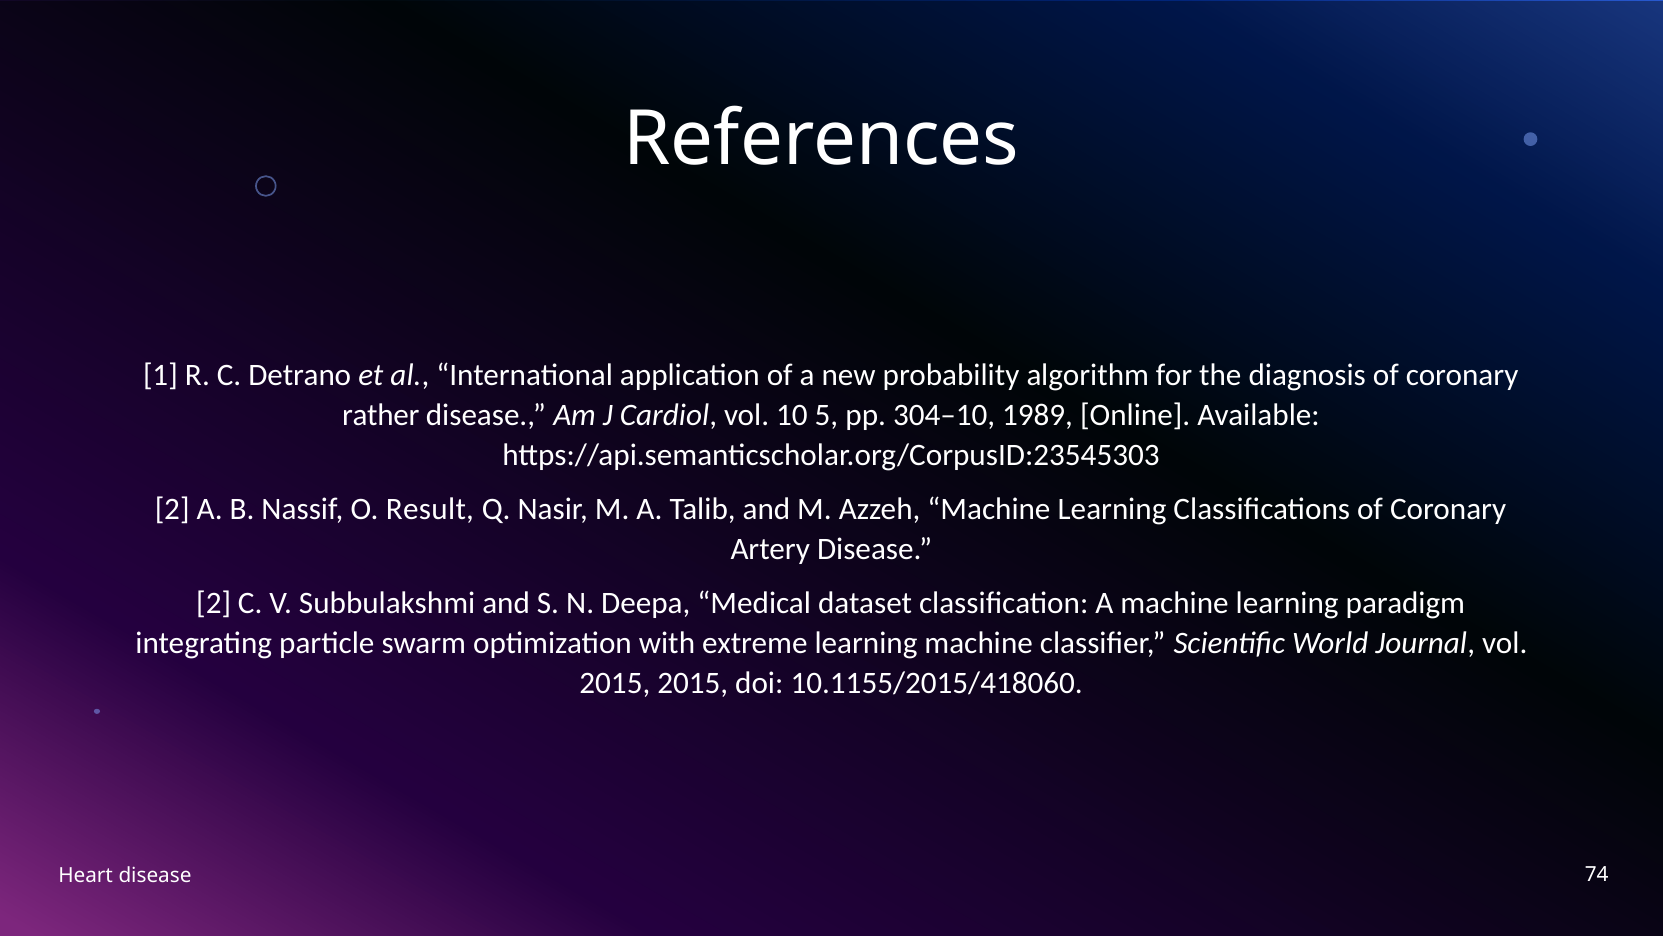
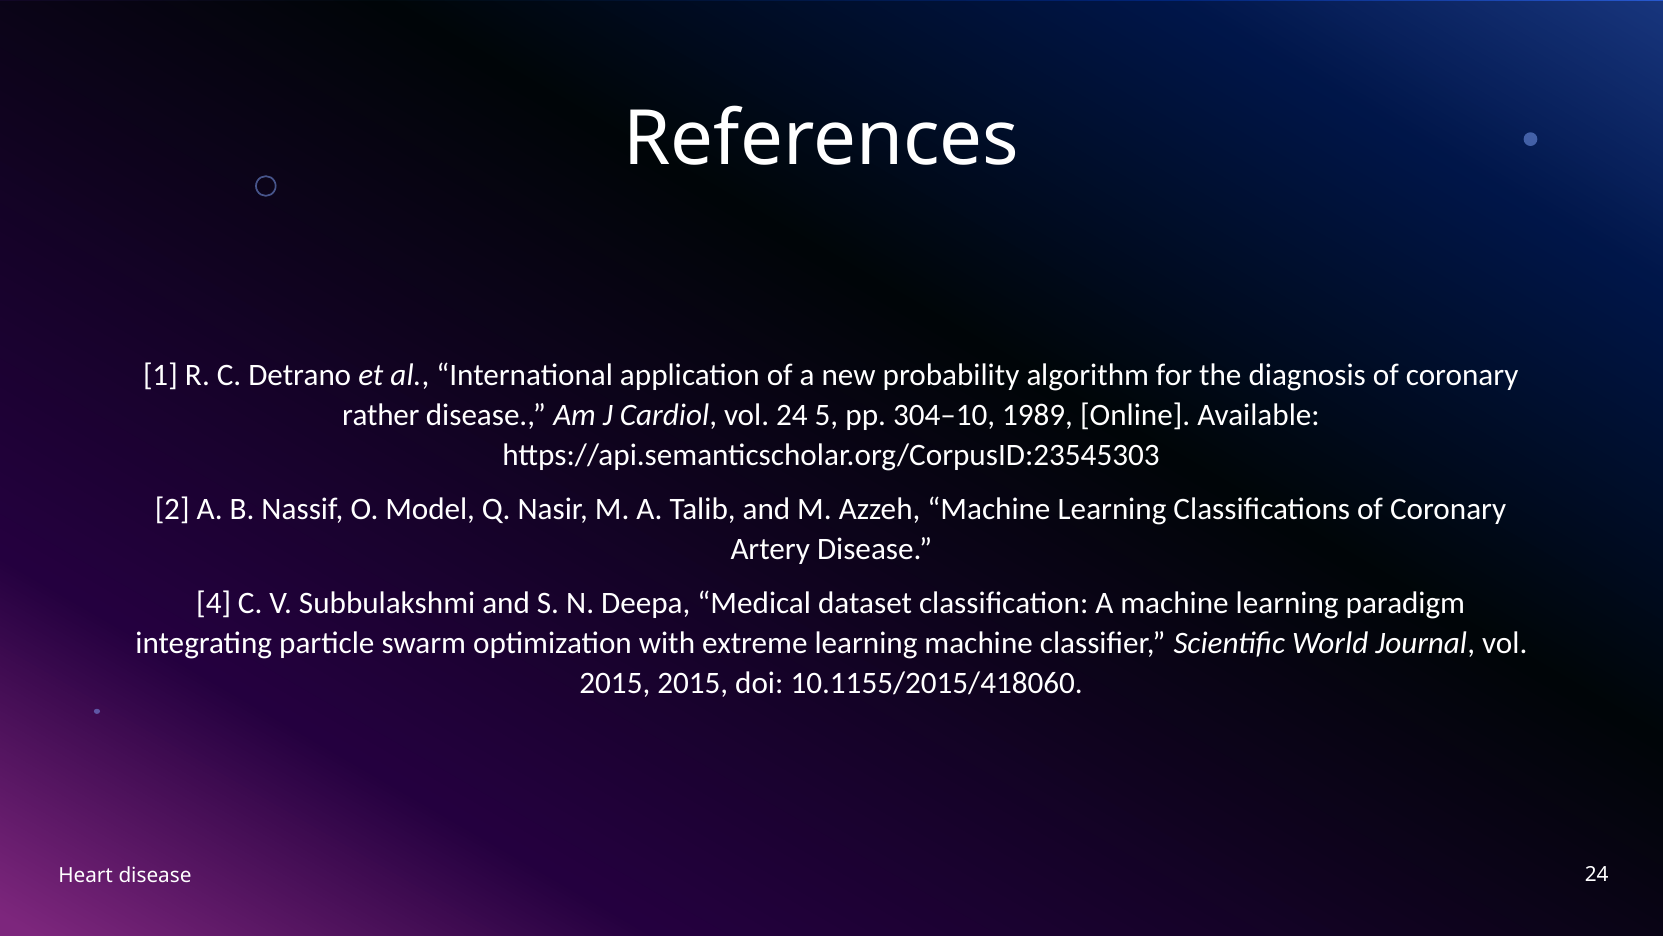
vol 10: 10 -> 24 (792, 415)
Result: Result -> Model (430, 509)
2: 2 -> 4 (214, 603)
disease 74: 74 -> 24 (1597, 874)
